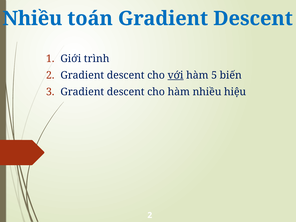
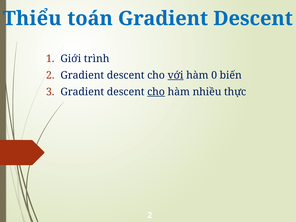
Nhiều: Nhiều -> Thiểu (32, 19)
5: 5 -> 0 (214, 75)
cho underline: none -> present (156, 92)
hiệu: hiệu -> thực (235, 92)
